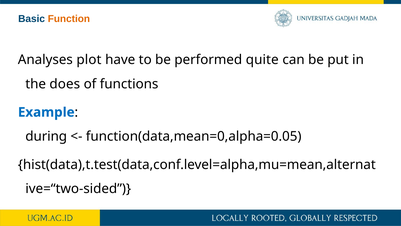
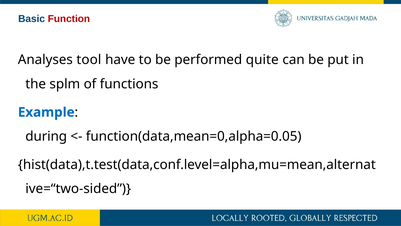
Function colour: orange -> red (69, 19)
plot: plot -> tool (89, 60)
does: does -> splm (65, 84)
